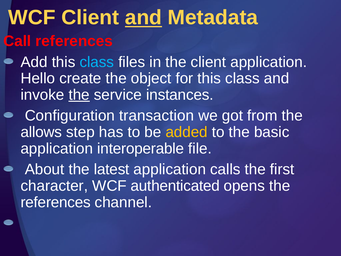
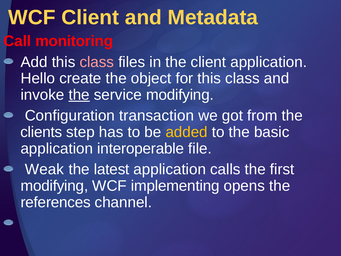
and underline: present -> none (143, 18)
Call references: references -> monitoring (74, 41)
class colour: light blue -> pink (97, 62)
service instances: instances -> modifying (180, 95)
allows: allows -> clients (41, 132)
About: About -> Weak (44, 169)
character: character -> modifying (54, 186)
authenticated: authenticated -> implementing (175, 186)
